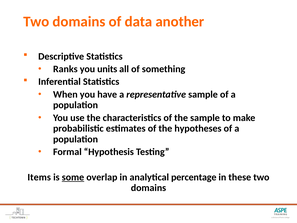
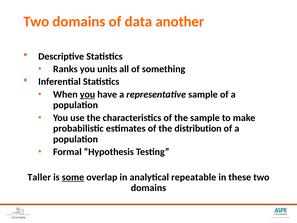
you underline: none -> present (87, 94)
hypotheses: hypotheses -> distribution (198, 128)
Items: Items -> Taller (39, 177)
percentage: percentage -> repeatable (194, 177)
